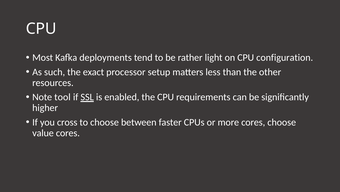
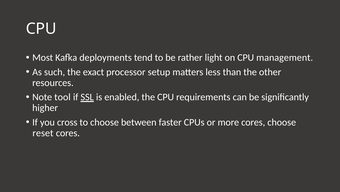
configuration: configuration -> management (285, 57)
value: value -> reset (43, 132)
